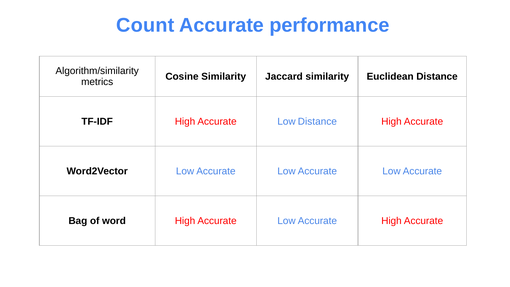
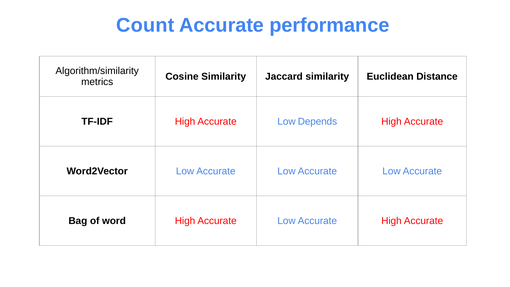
Low Distance: Distance -> Depends (317, 121)
